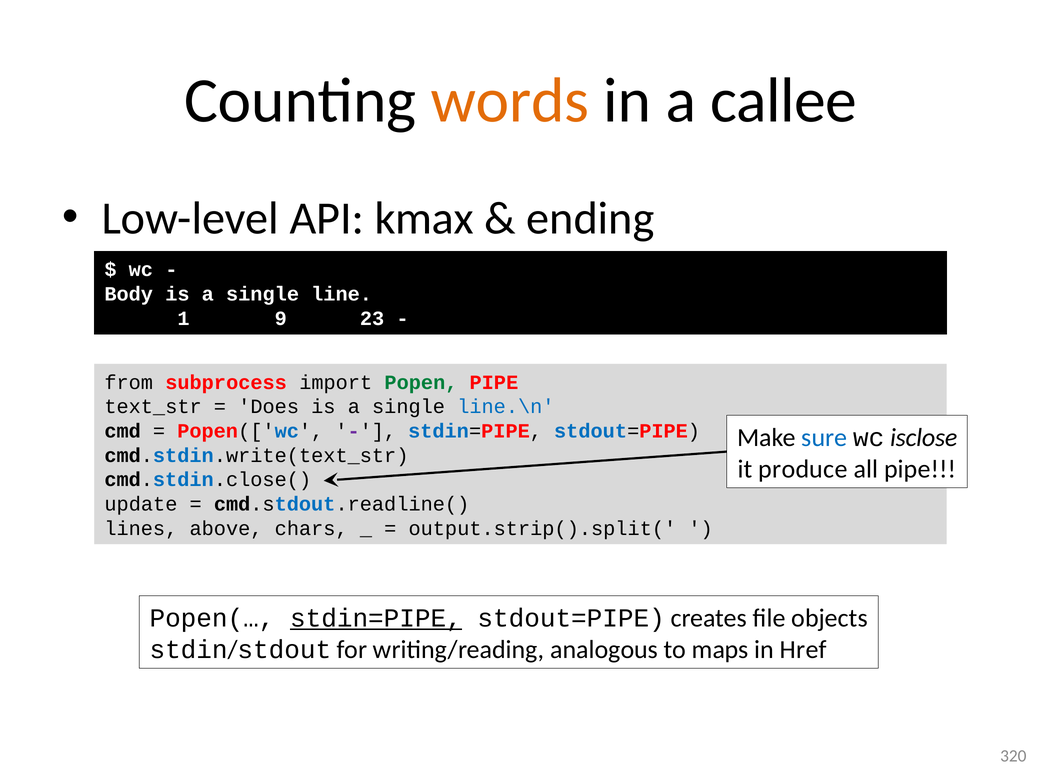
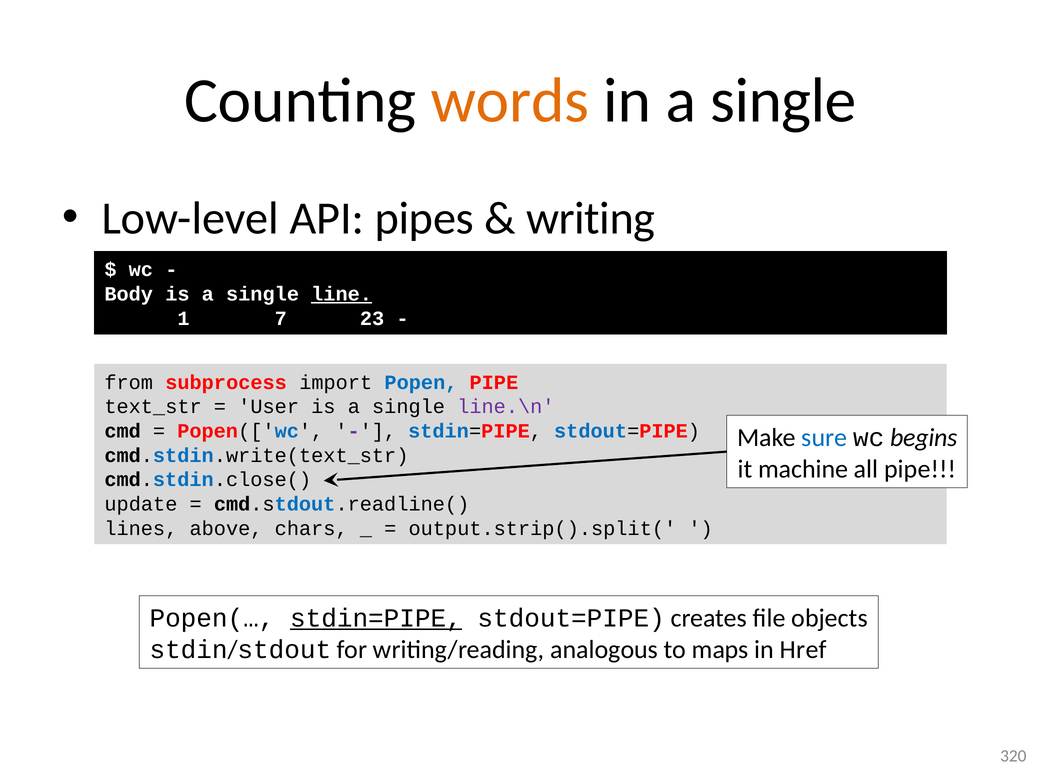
in a callee: callee -> single (783, 101)
kmax: kmax -> pipes (424, 218)
ending: ending -> writing (591, 218)
line underline: none -> present (342, 294)
9: 9 -> 7 (281, 318)
Popen colour: green -> blue (421, 382)
Does: Does -> User (269, 407)
line.\n colour: blue -> purple (506, 407)
isclose: isclose -> begins (924, 438)
produce: produce -> machine (803, 469)
